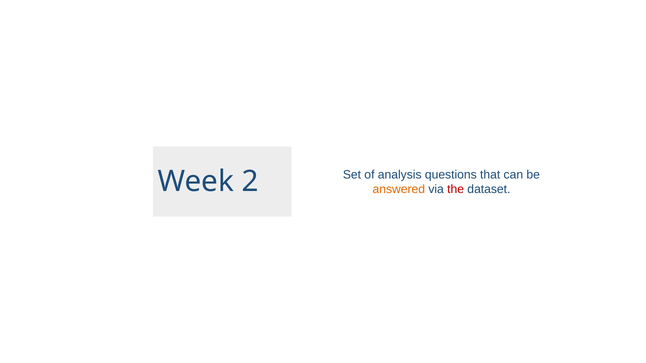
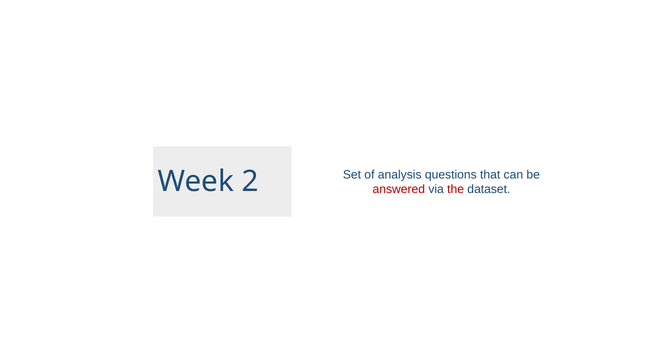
answered colour: orange -> red (399, 190)
